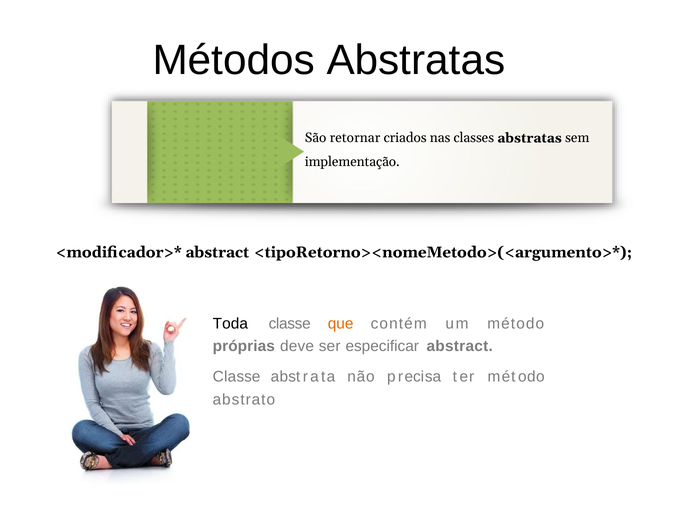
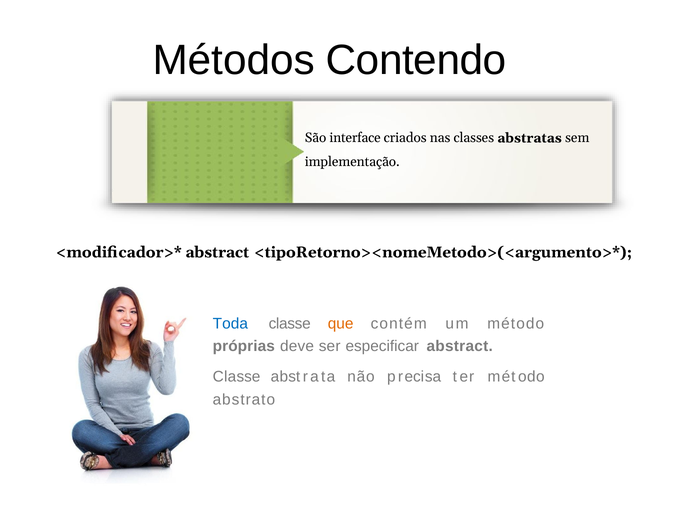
Métodos Abstratas: Abstratas -> Contendo (416, 60)
retornar: retornar -> interface (355, 138)
Toda colour: black -> blue (230, 323)
